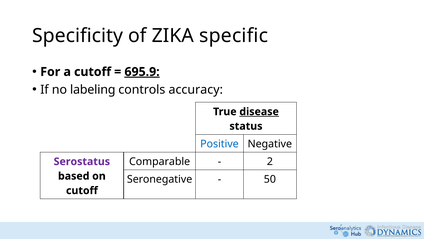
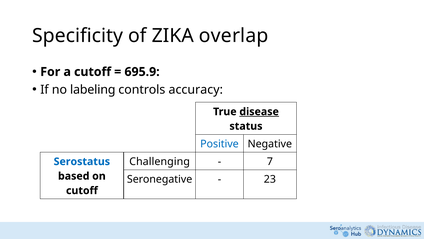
specific: specific -> overlap (234, 36)
695.9 underline: present -> none (142, 72)
Comparable: Comparable -> Challenging (160, 161)
2: 2 -> 7 (270, 161)
Serostatus colour: purple -> blue (82, 161)
50: 50 -> 23 (270, 179)
